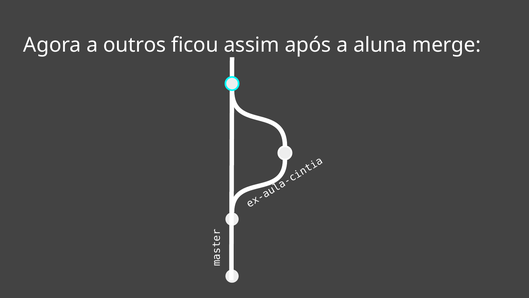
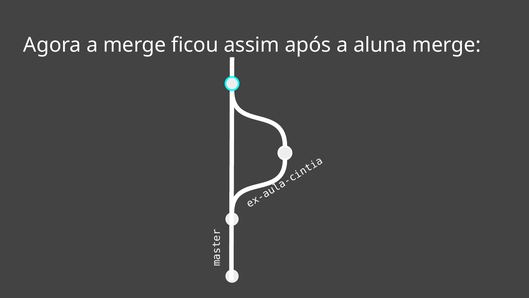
a outros: outros -> merge (135, 45)
